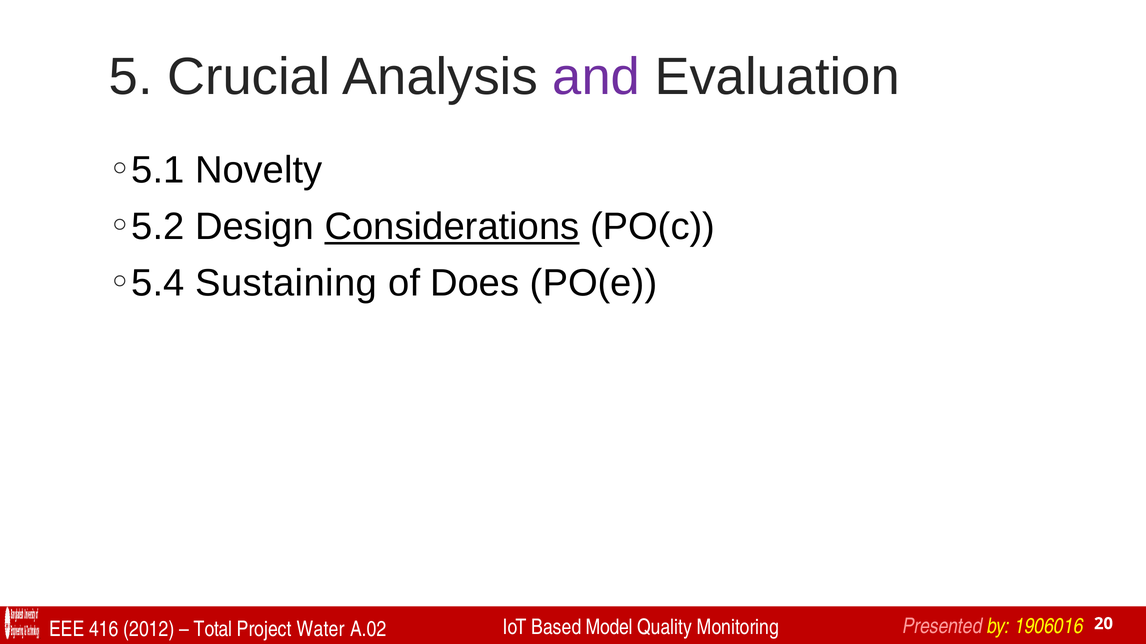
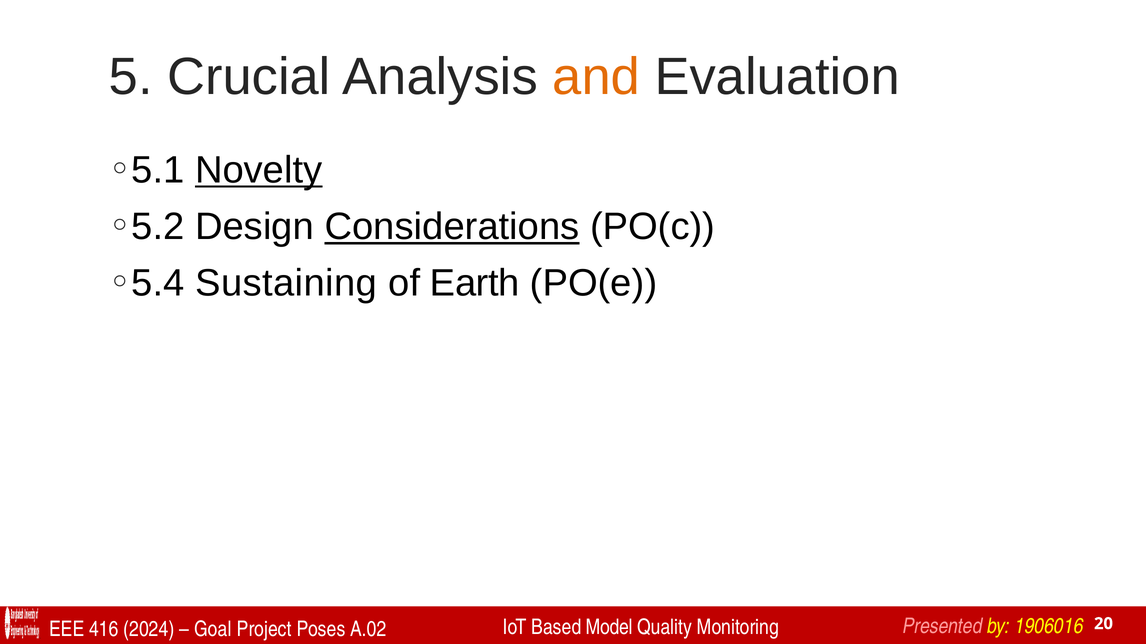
and colour: purple -> orange (596, 77)
Novelty underline: none -> present (259, 170)
Does: Does -> Earth (475, 284)
2012: 2012 -> 2024 (149, 630)
Total: Total -> Goal (213, 630)
Water: Water -> Poses (321, 630)
